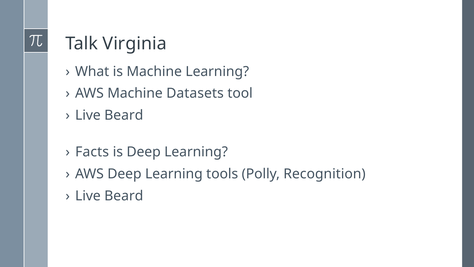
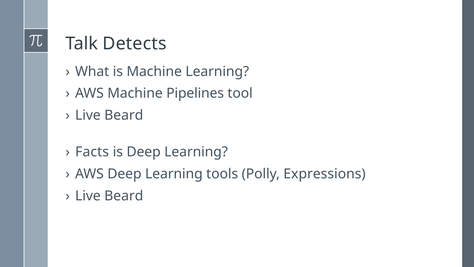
Virginia: Virginia -> Detects (135, 44)
Datasets: Datasets -> Pipelines (195, 93)
Recognition: Recognition -> Expressions (325, 174)
